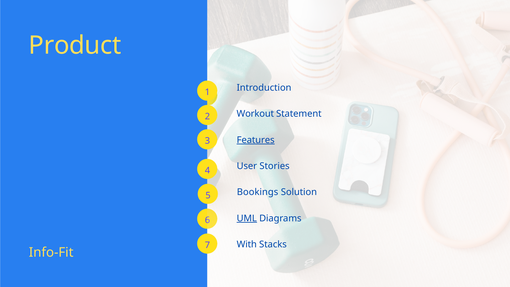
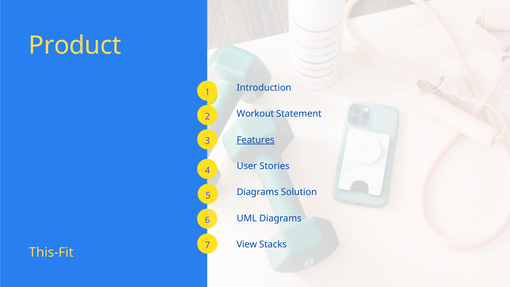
Bookings: Bookings -> Diagrams (258, 192)
UML underline: present -> none (247, 218)
With: With -> View (247, 244)
Info-Fit: Info-Fit -> This-Fit (51, 252)
